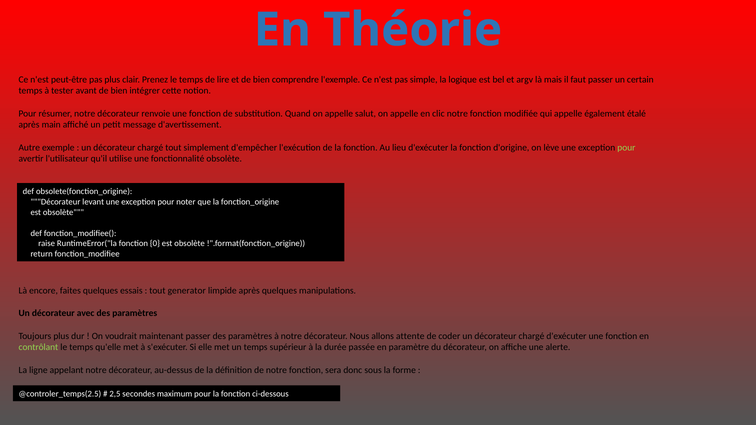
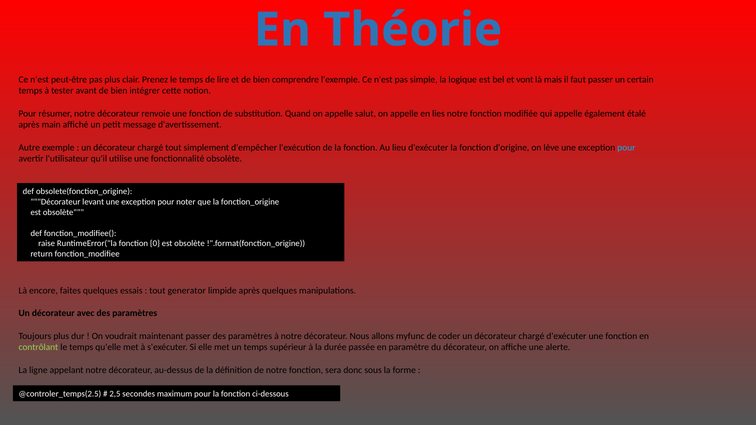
argv: argv -> vont (525, 80)
clic: clic -> lies (438, 114)
pour colour: light green -> light blue (626, 148)
attente: attente -> myfunc (410, 336)
